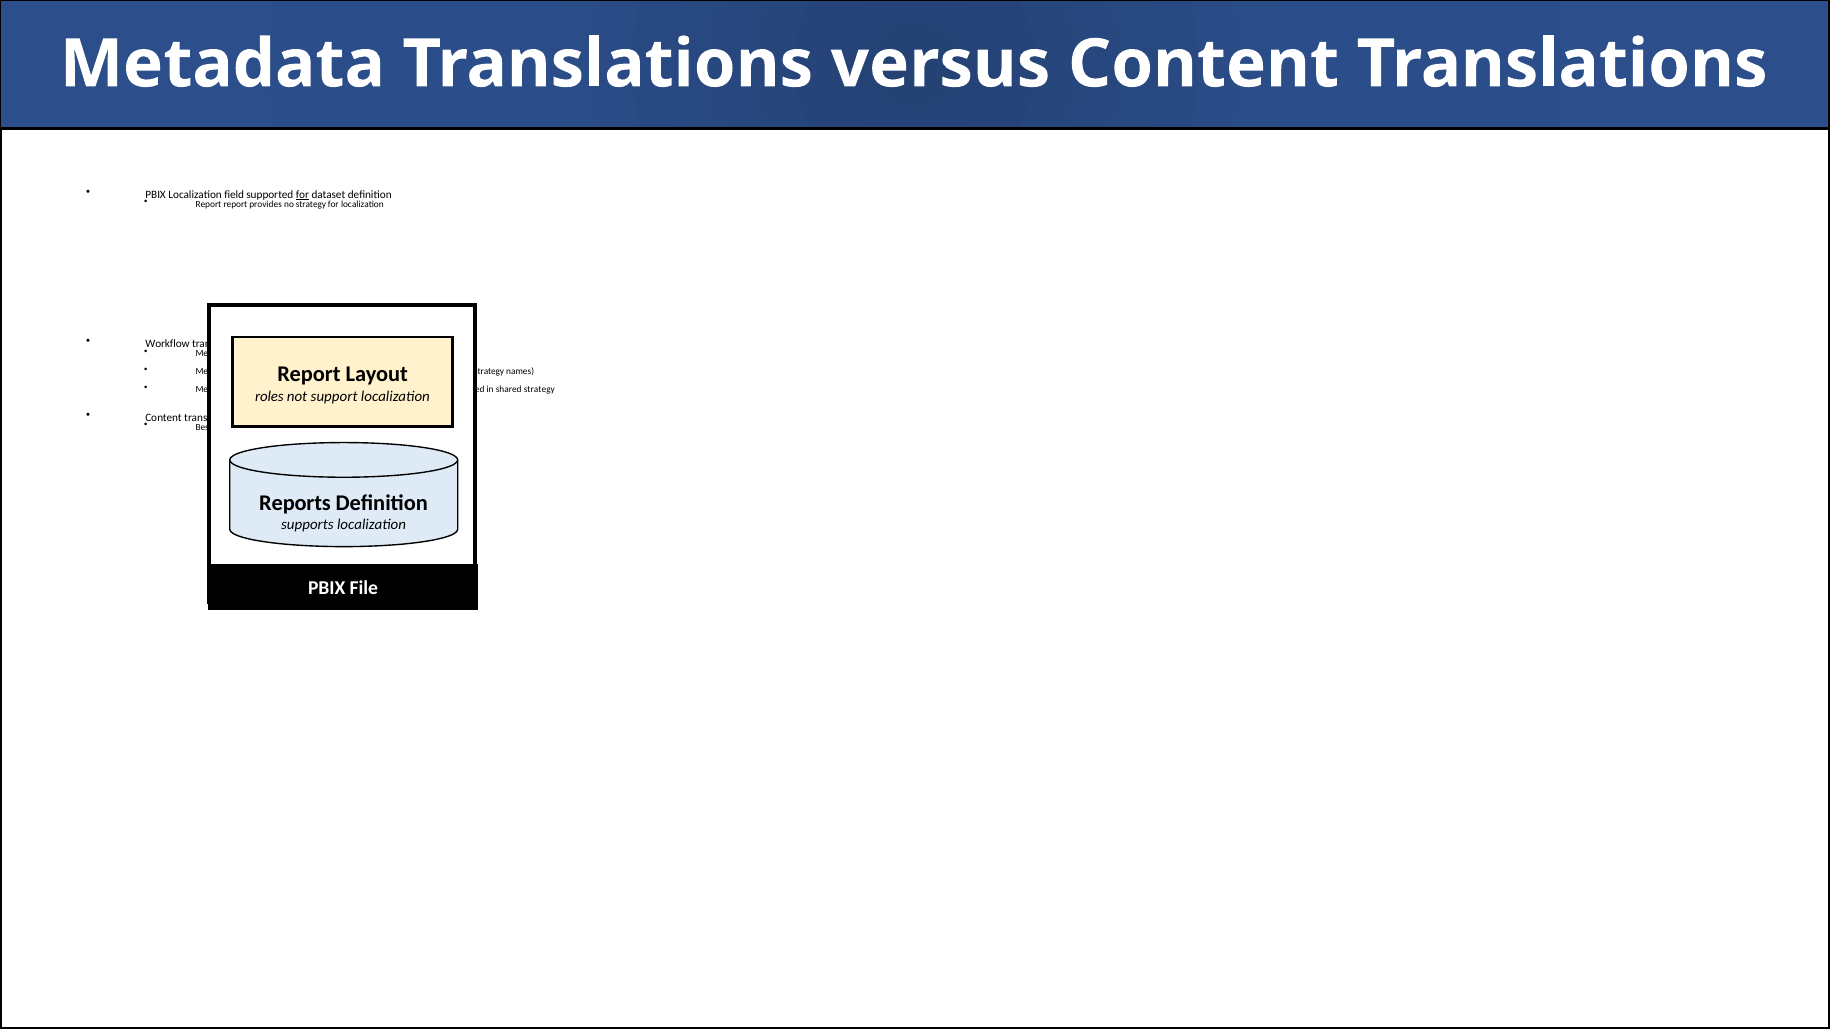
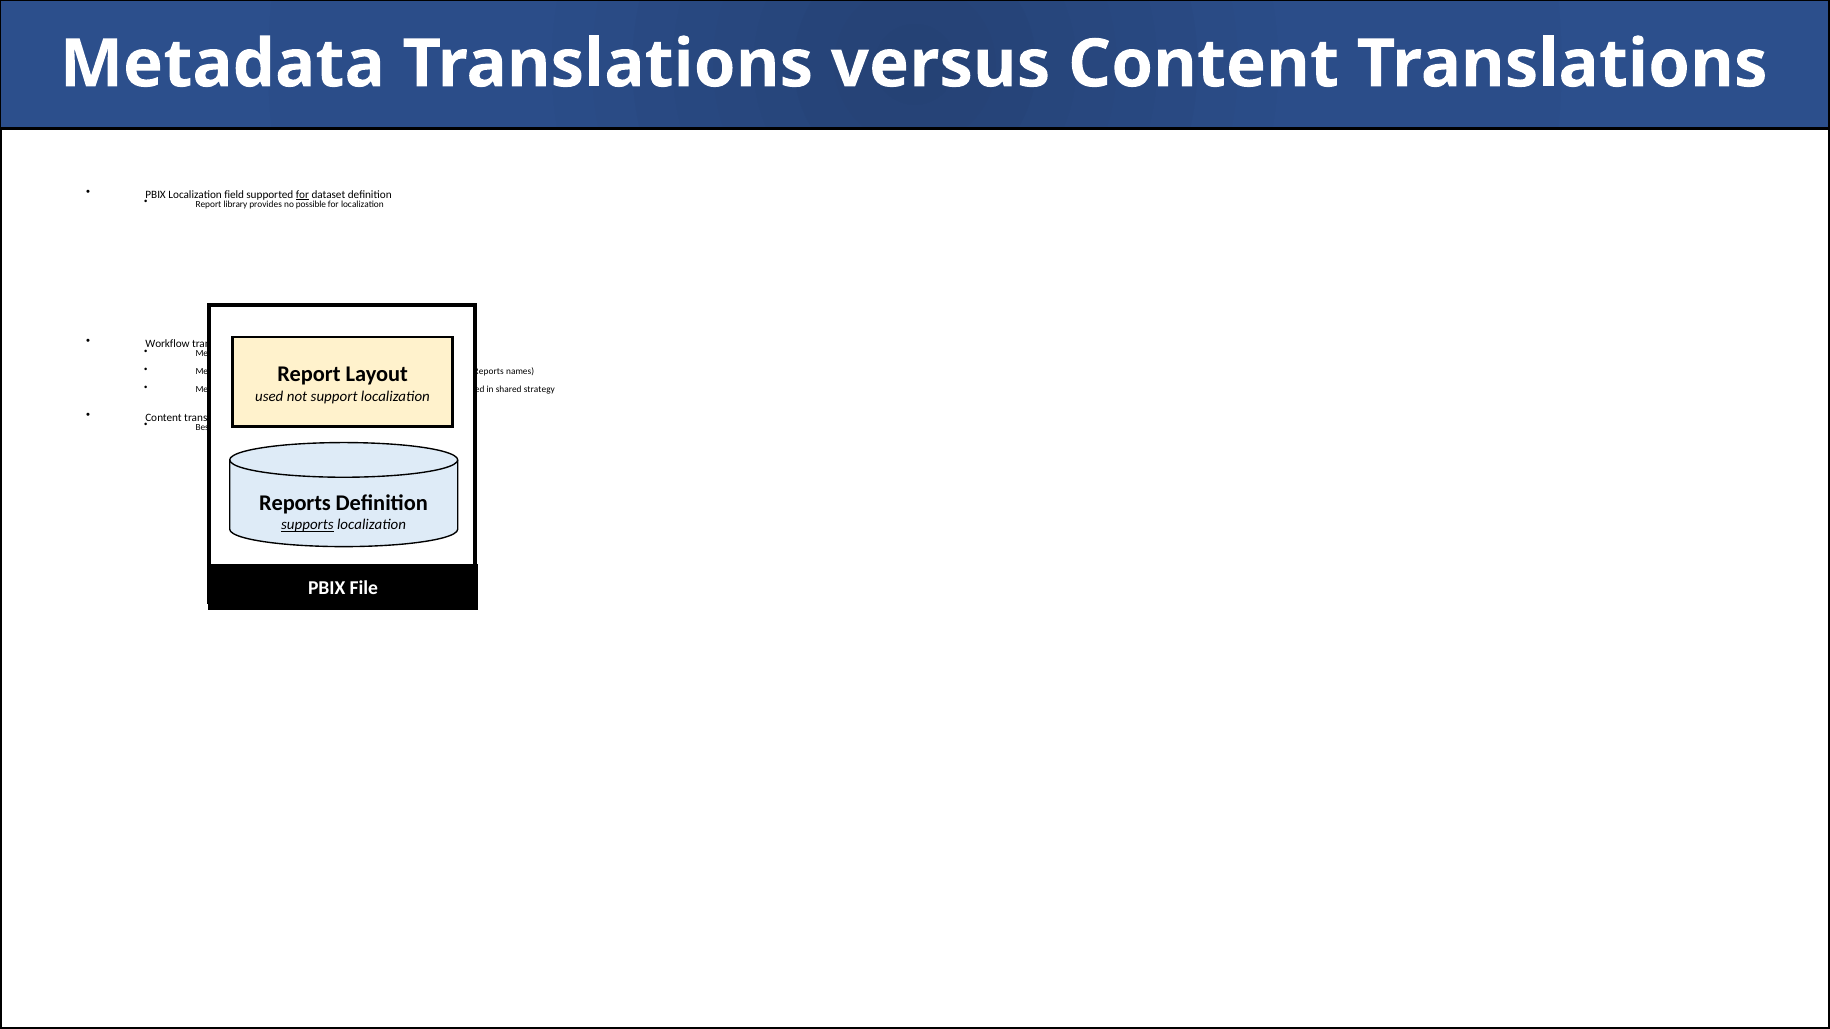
Report report: report -> library (235, 204)
no strategy: strategy -> possible (311, 204)
Strategy: Strategy -> Reports (489, 372)
roles: roles -> used (269, 396)
supports underline: none -> present (307, 525)
